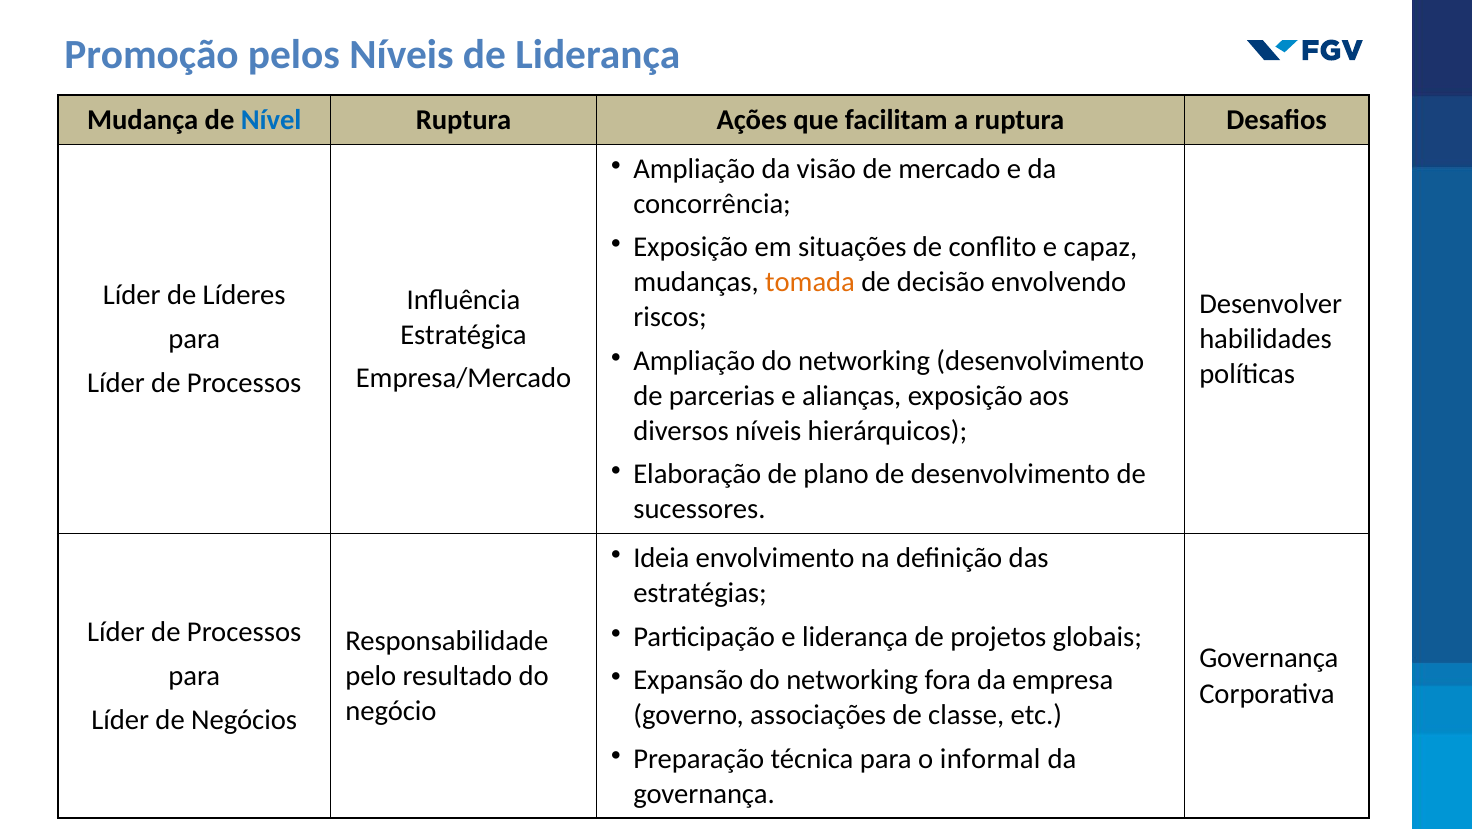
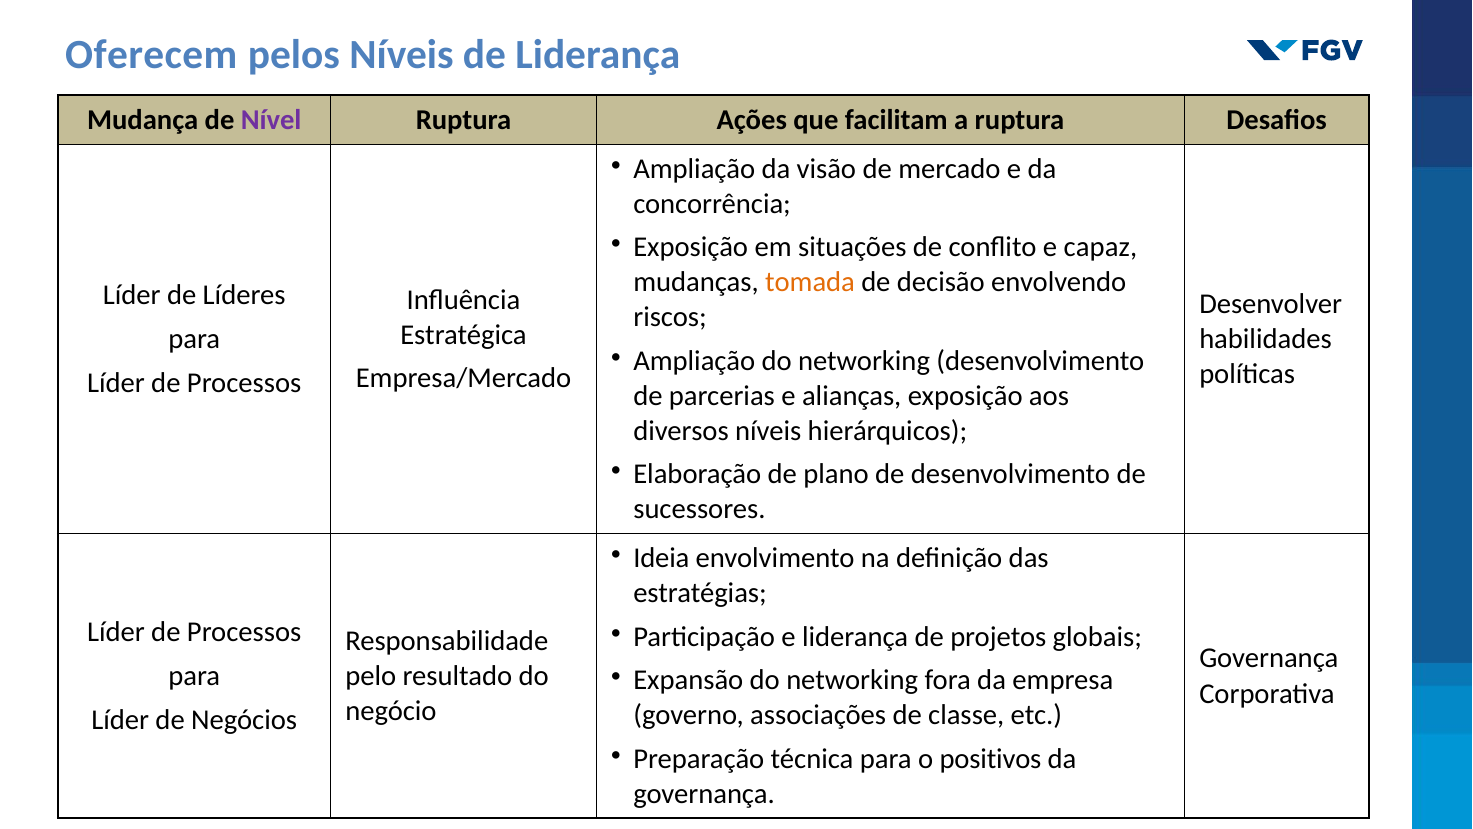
Promoção: Promoção -> Oferecem (151, 55)
Nível colour: blue -> purple (271, 120)
informal: informal -> positivos (990, 759)
